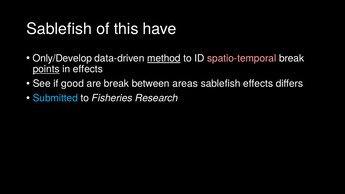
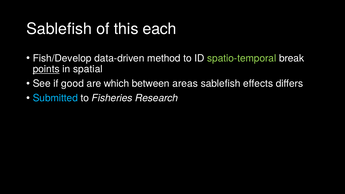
have: have -> each (160, 29)
Only/Develop: Only/Develop -> Fish/Develop (62, 58)
method underline: present -> none (164, 58)
spatio-temporal colour: pink -> light green (242, 58)
in effects: effects -> spatial (88, 69)
are break: break -> which (116, 84)
